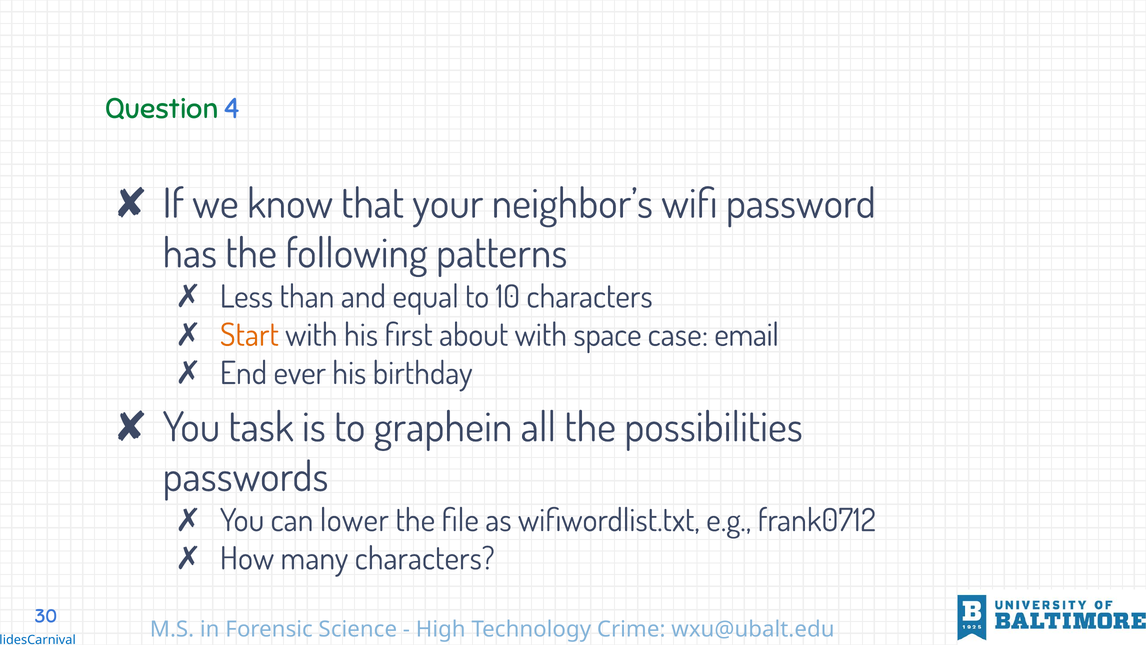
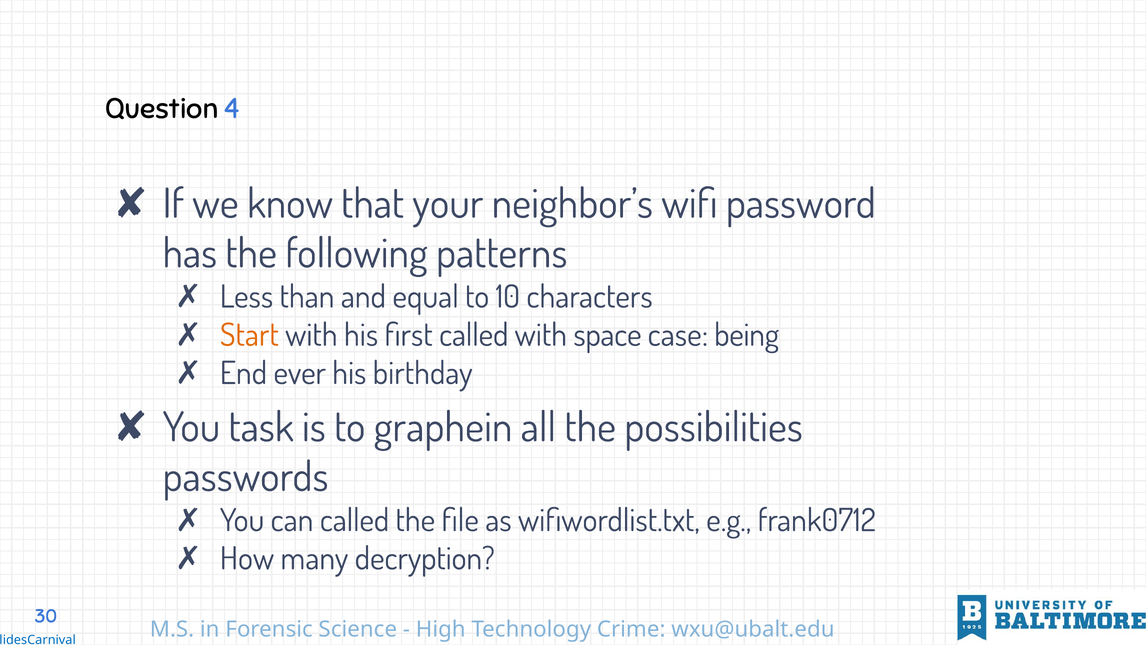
Question colour: green -> black (162, 109)
first about: about -> called (474, 335)
email: email -> being (747, 335)
can lower: lower -> called (355, 520)
many characters: characters -> decryption (425, 559)
